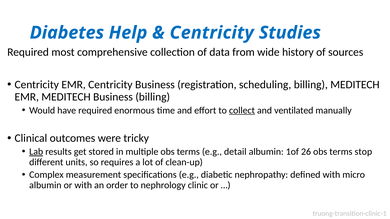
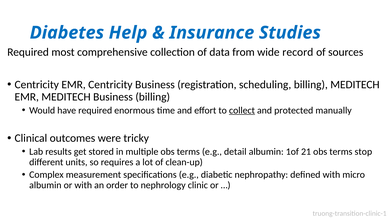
Centricity: Centricity -> Insurance (212, 33)
history: history -> record (298, 52)
ventilated: ventilated -> protected (294, 110)
Lab underline: present -> none (36, 152)
26: 26 -> 21 (306, 152)
